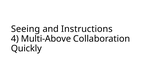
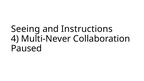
Multi-Above: Multi-Above -> Multi-Never (46, 39)
Quickly: Quickly -> Paused (26, 48)
